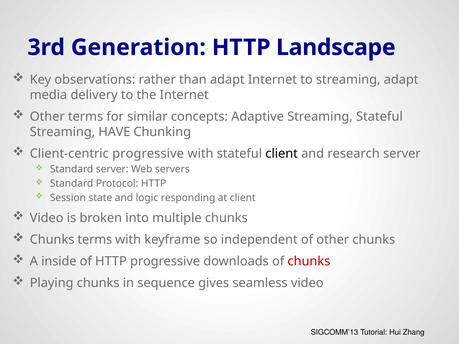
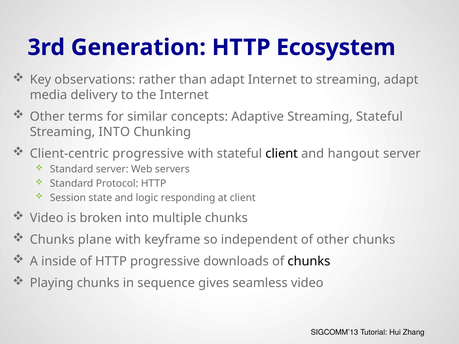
Landscape: Landscape -> Ecosystem (336, 47)
Streaming HAVE: HAVE -> INTO (114, 132)
research: research -> hangout (354, 154)
Chunks terms: terms -> plane (95, 240)
chunks colour: red -> black (309, 262)
